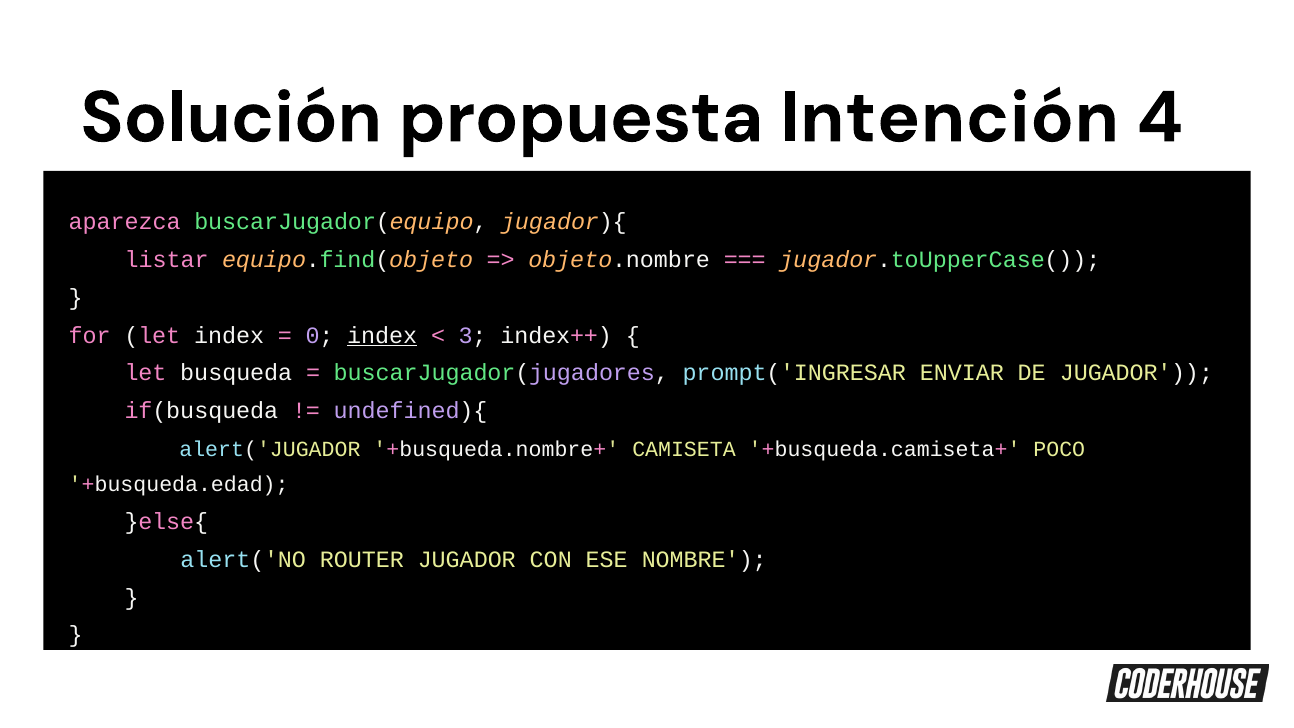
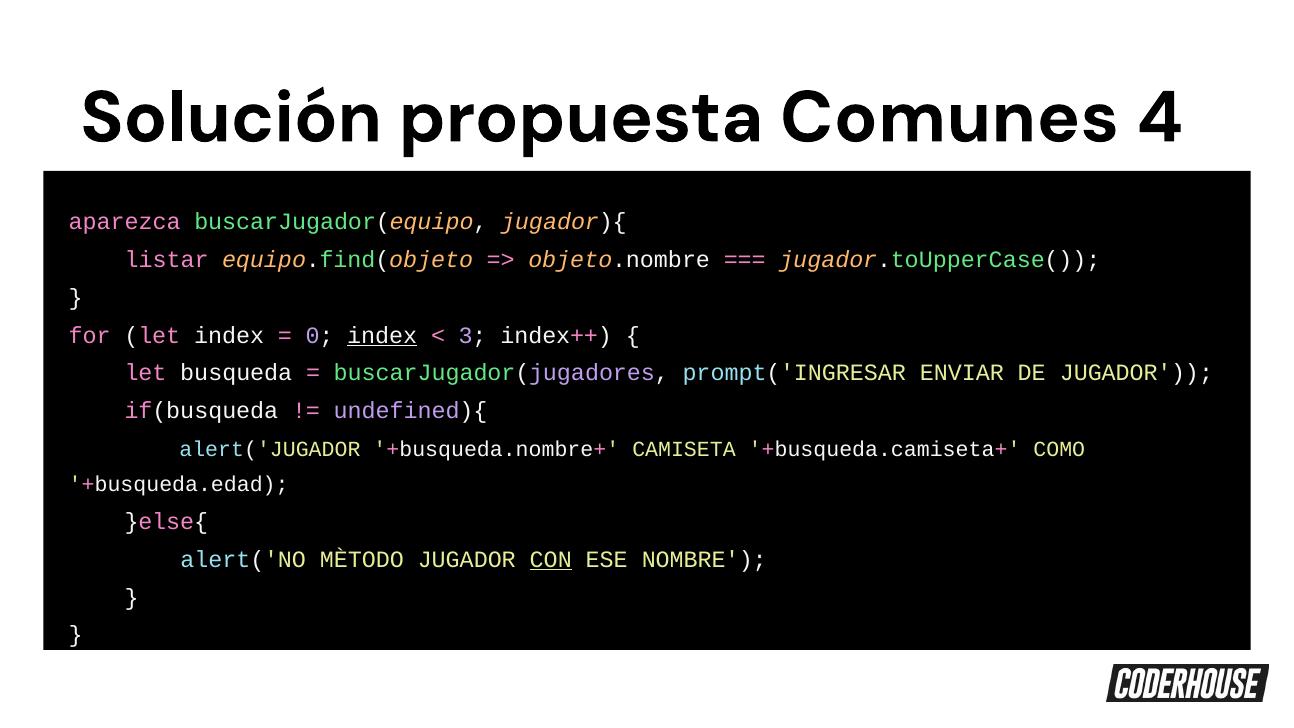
Intención: Intención -> Comunes (950, 118)
POCO: POCO -> COMO (1059, 449)
ROUTER: ROUTER -> MÈTODO (362, 559)
CON underline: none -> present (551, 559)
